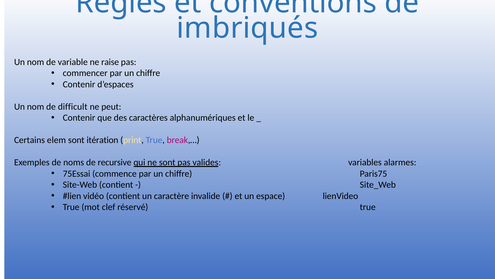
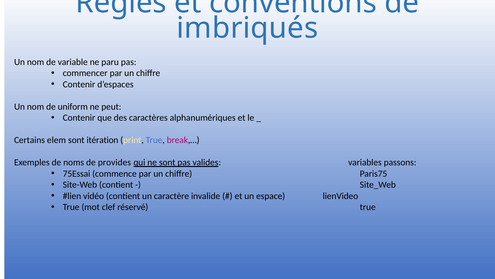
raise: raise -> paru (110, 62)
difficult: difficult -> uniform (73, 106)
recursive: recursive -> provides (114, 162)
alarmes: alarmes -> passons (400, 162)
